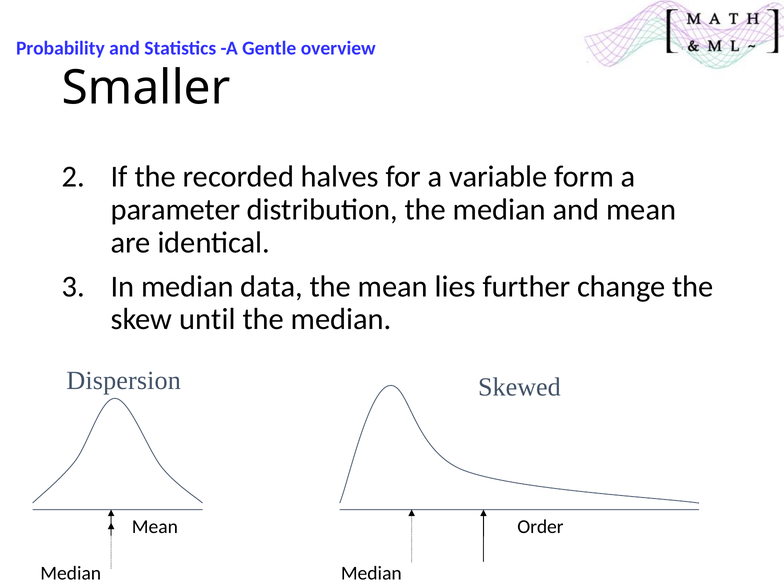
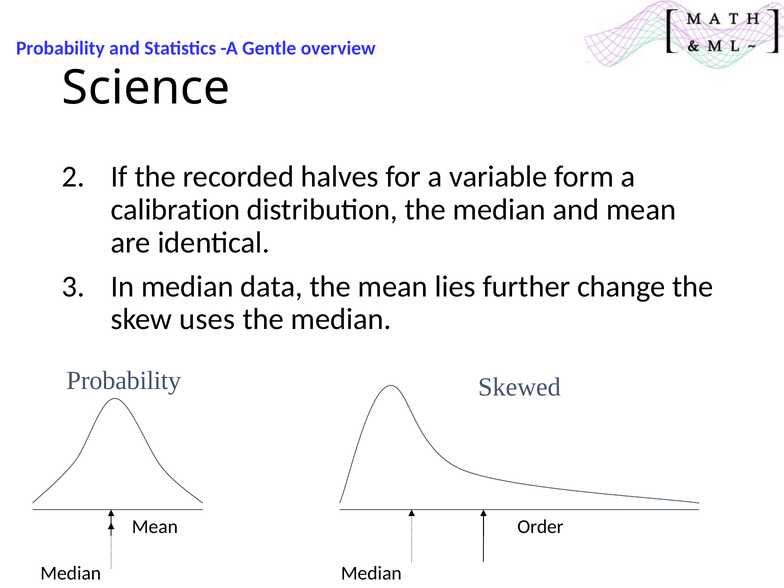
Smaller: Smaller -> Science (146, 88)
parameter: parameter -> calibration (176, 210)
until: until -> uses (207, 319)
Dispersion: Dispersion -> Probability (124, 381)
